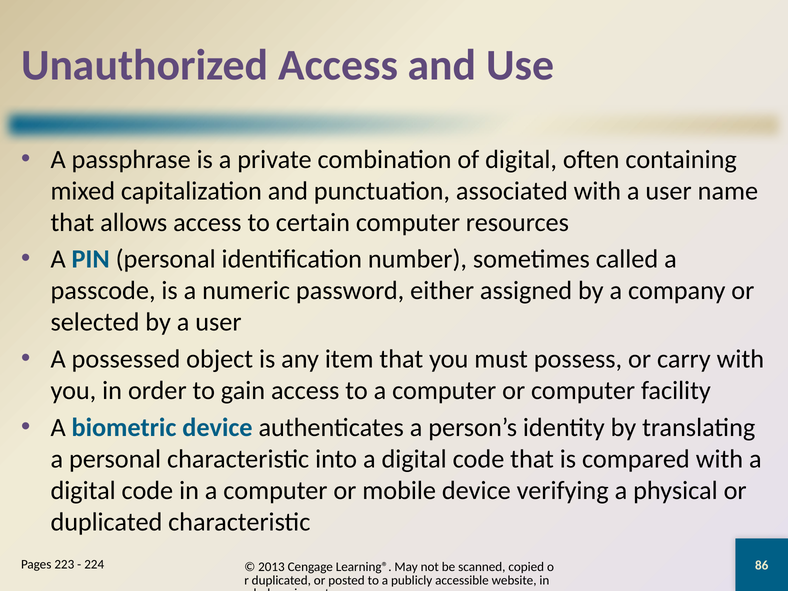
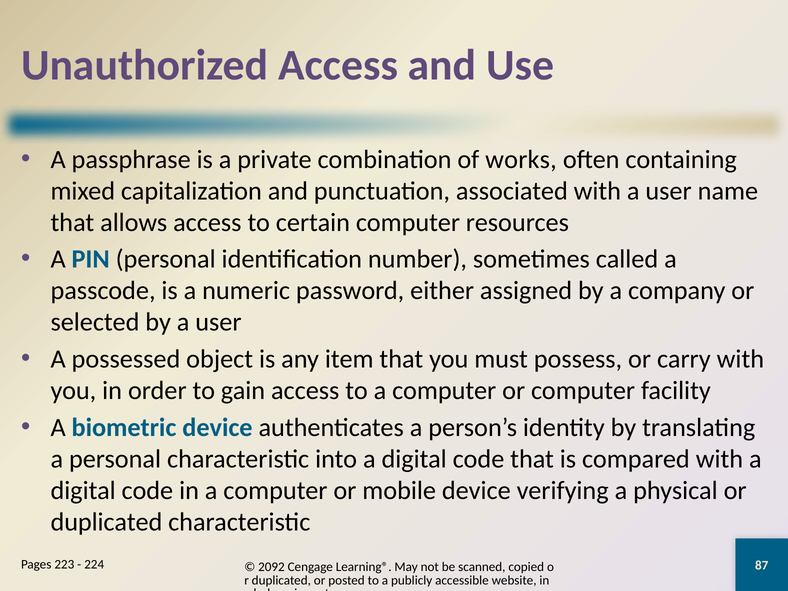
of digital: digital -> works (521, 159)
86: 86 -> 87 (762, 566)
2013: 2013 -> 2092 (271, 567)
